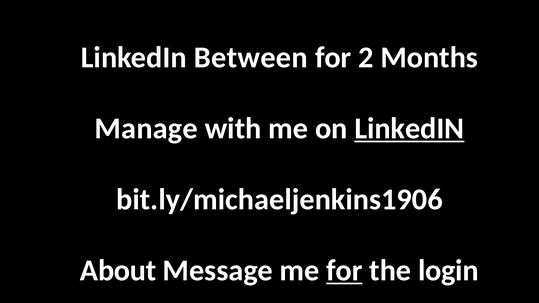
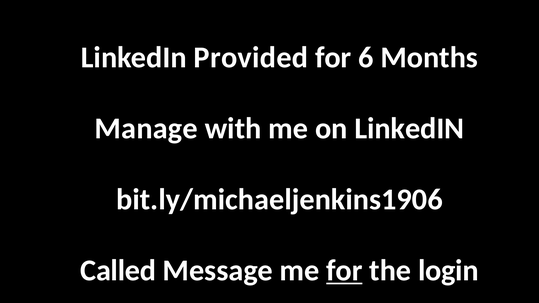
Between: Between -> Provided (251, 57)
2: 2 -> 6 (366, 57)
LinkedIN underline: present -> none (409, 128)
About: About -> Called (118, 271)
